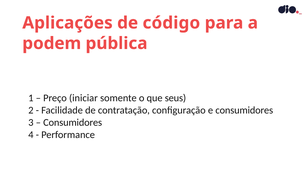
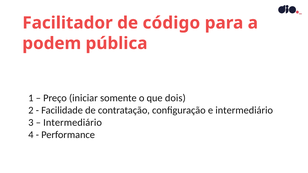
Aplicações: Aplicações -> Facilitador (68, 23)
seus: seus -> dois (175, 98)
e consumidores: consumidores -> intermediário (244, 110)
Consumidores: Consumidores -> Intermediário (73, 123)
